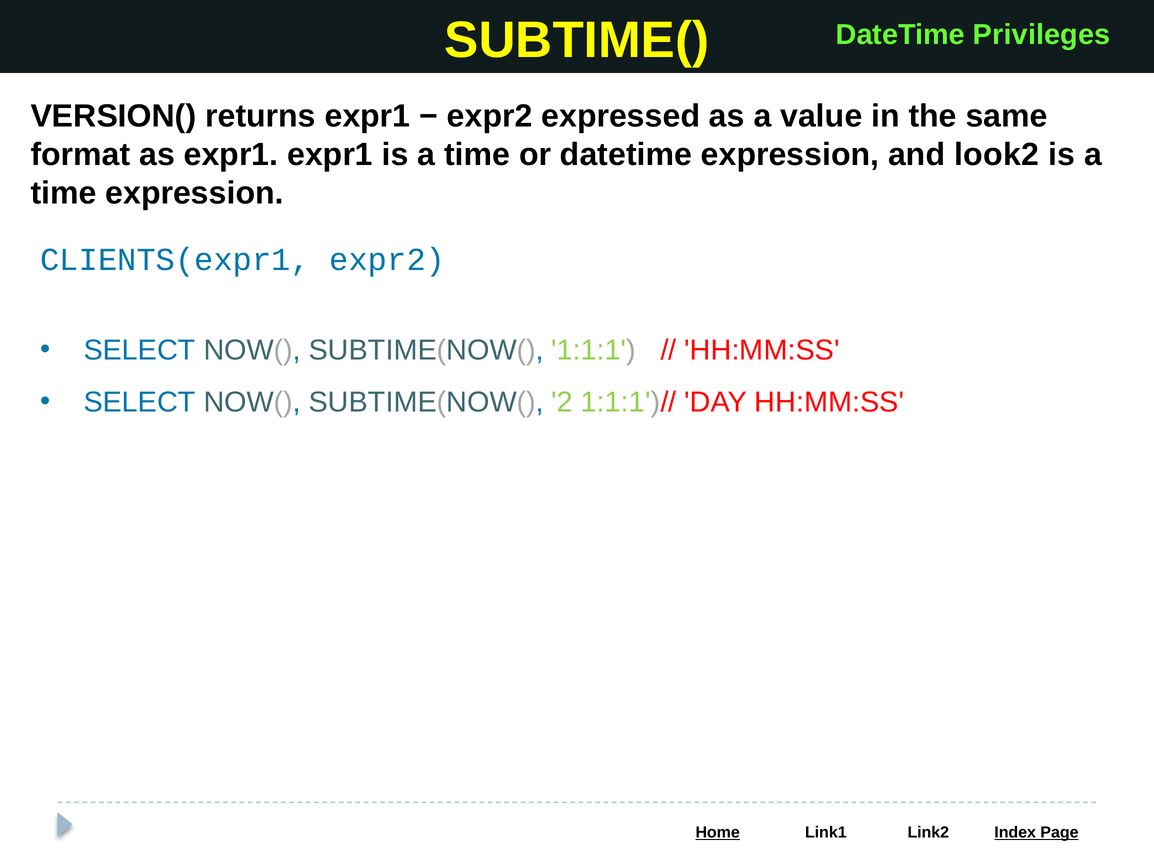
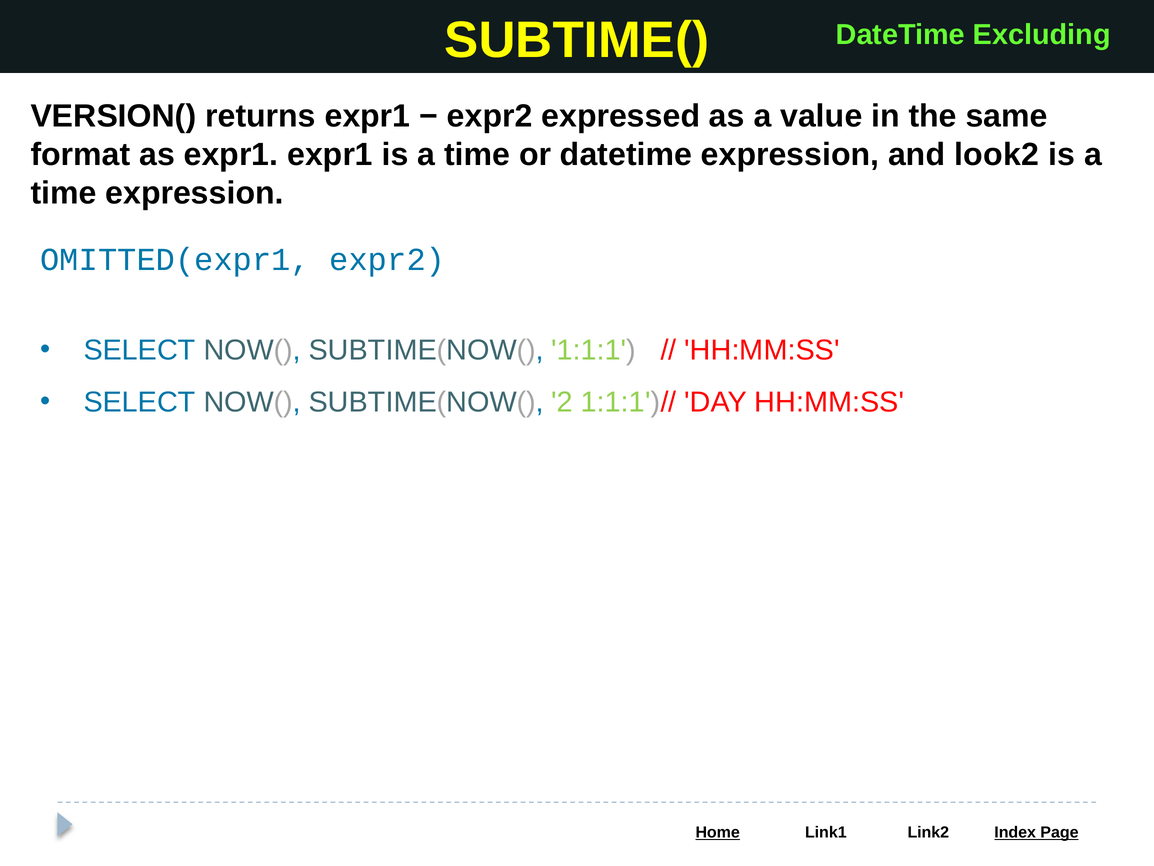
Privileges: Privileges -> Excluding (1042, 35)
CLIENTS(expr1: CLIENTS(expr1 -> OMITTED(expr1 (175, 259)
